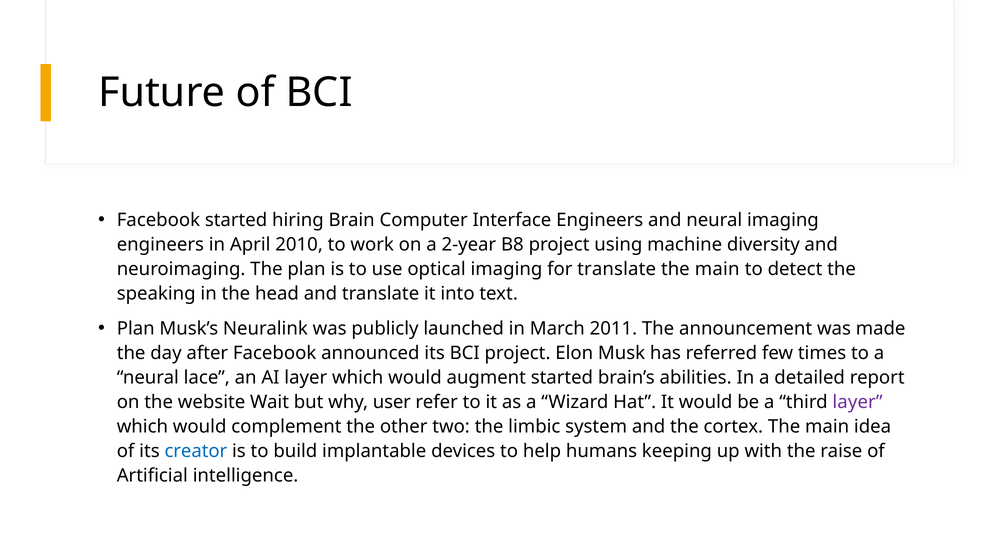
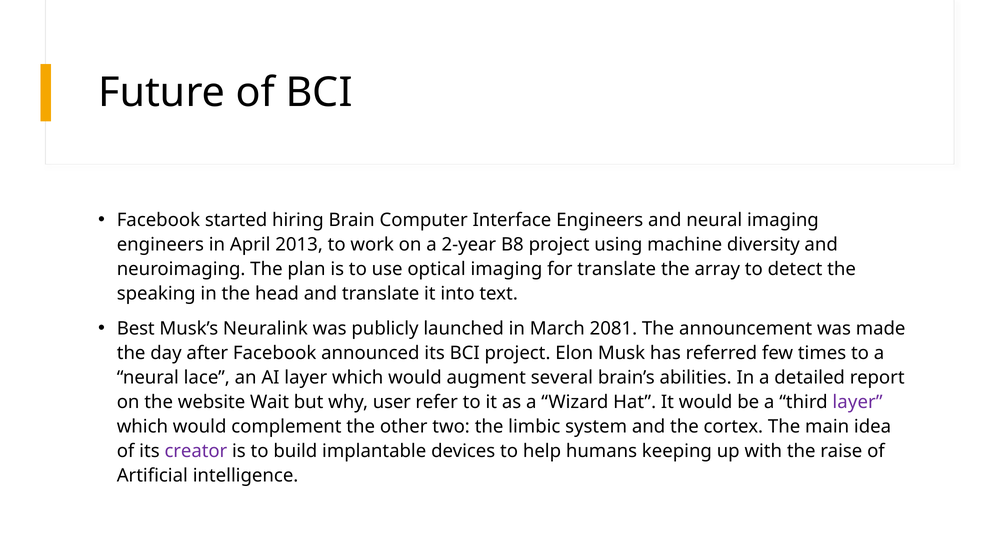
2010: 2010 -> 2013 (299, 245)
main: main -> array (717, 269)
Plan: Plan -> Best (136, 329)
2011: 2011 -> 2081 (613, 329)
augment started: started -> several (562, 378)
creator colour: blue -> purple (196, 451)
